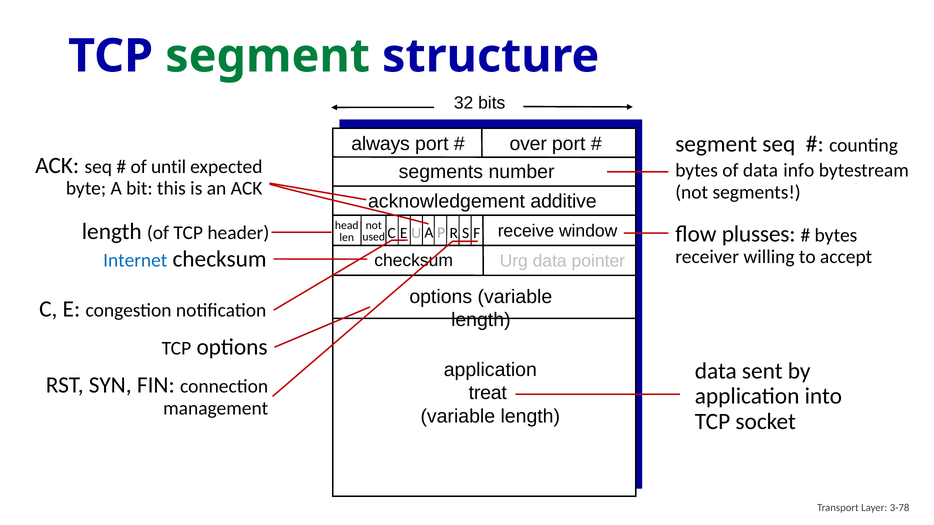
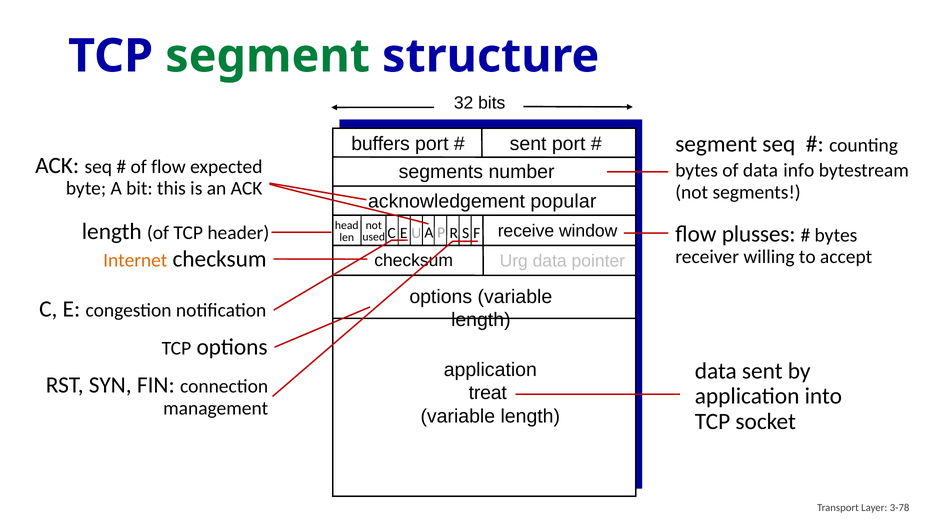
always: always -> buffers (381, 144)
over: over -> sent (528, 144)
of until: until -> flow (168, 167)
additive: additive -> popular (563, 202)
Internet colour: blue -> orange (135, 260)
